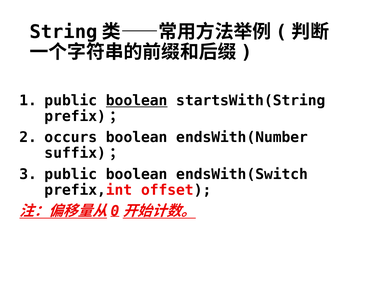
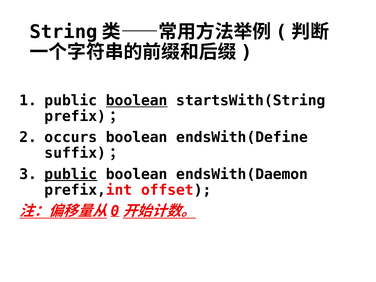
endsWith(Number: endsWith(Number -> endsWith(Define (242, 137)
public underline: none -> present (71, 174)
endsWith(Switch: endsWith(Switch -> endsWith(Daemon (242, 174)
